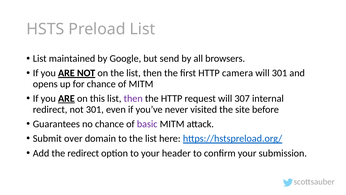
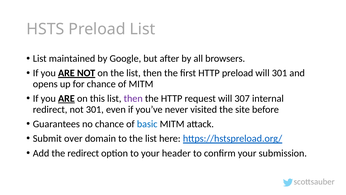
send: send -> after (169, 58)
HTTP camera: camera -> preload (238, 73)
basic colour: purple -> blue (147, 124)
